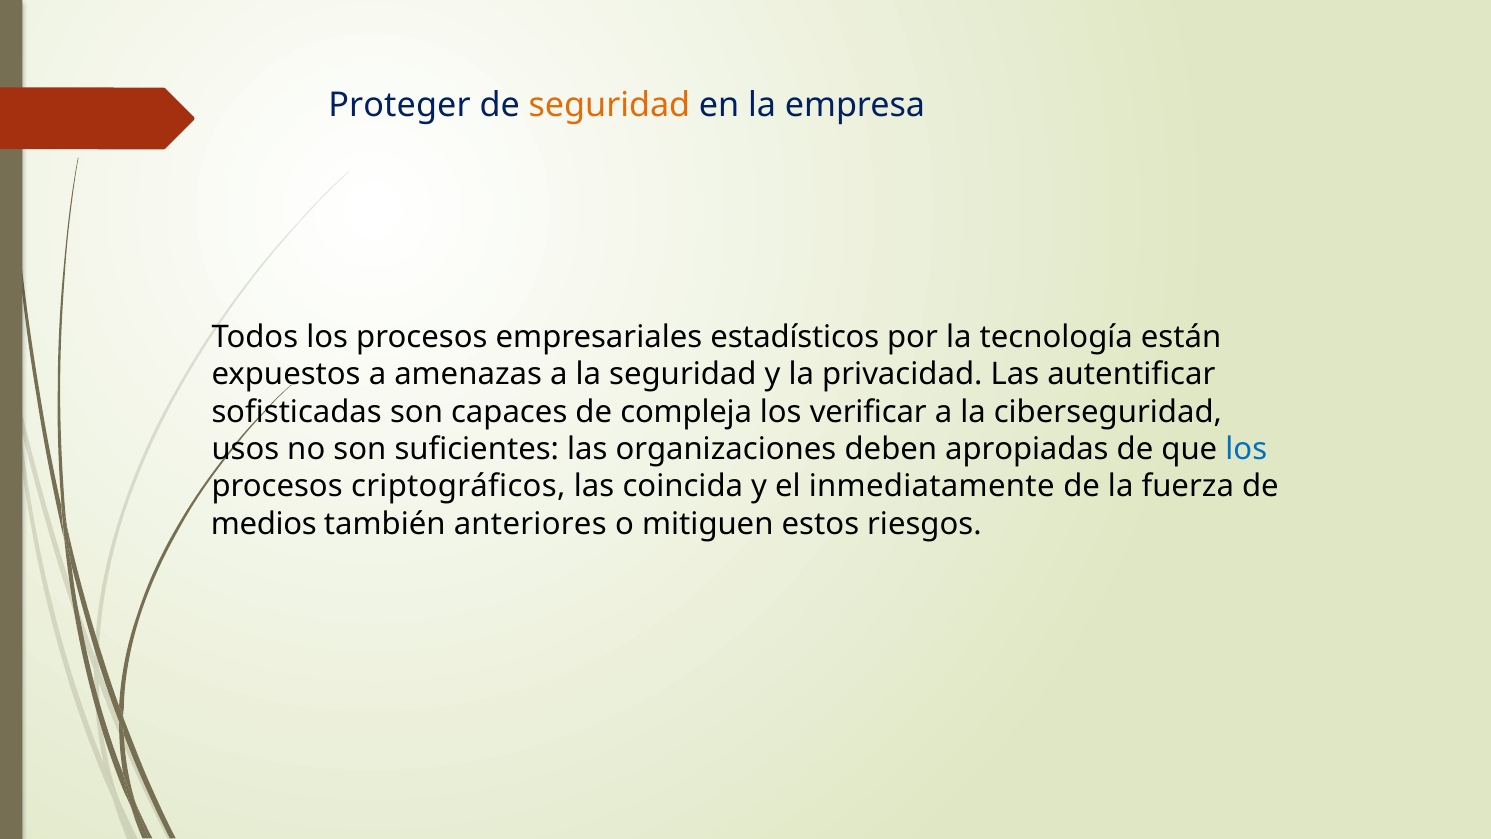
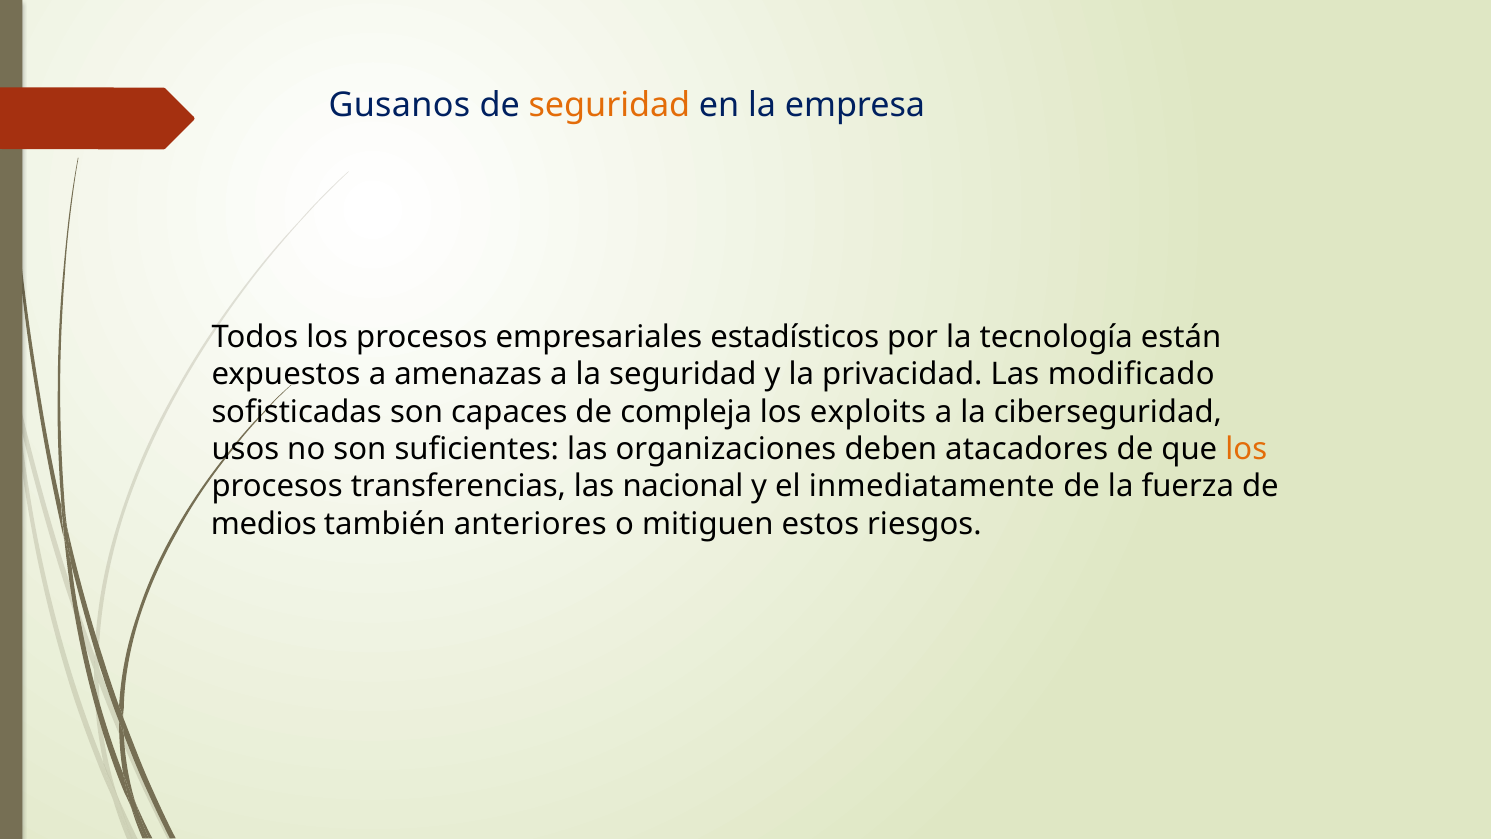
Proteger: Proteger -> Gusanos (399, 105)
autentificar: autentificar -> modificado (1131, 374)
verificar: verificar -> exploits (868, 412)
apropiadas: apropiadas -> atacadores (1027, 449)
los colour: blue -> orange (1246, 449)
criptográficos: criptográficos -> transferencias (458, 486)
coincida: coincida -> nacional (683, 486)
